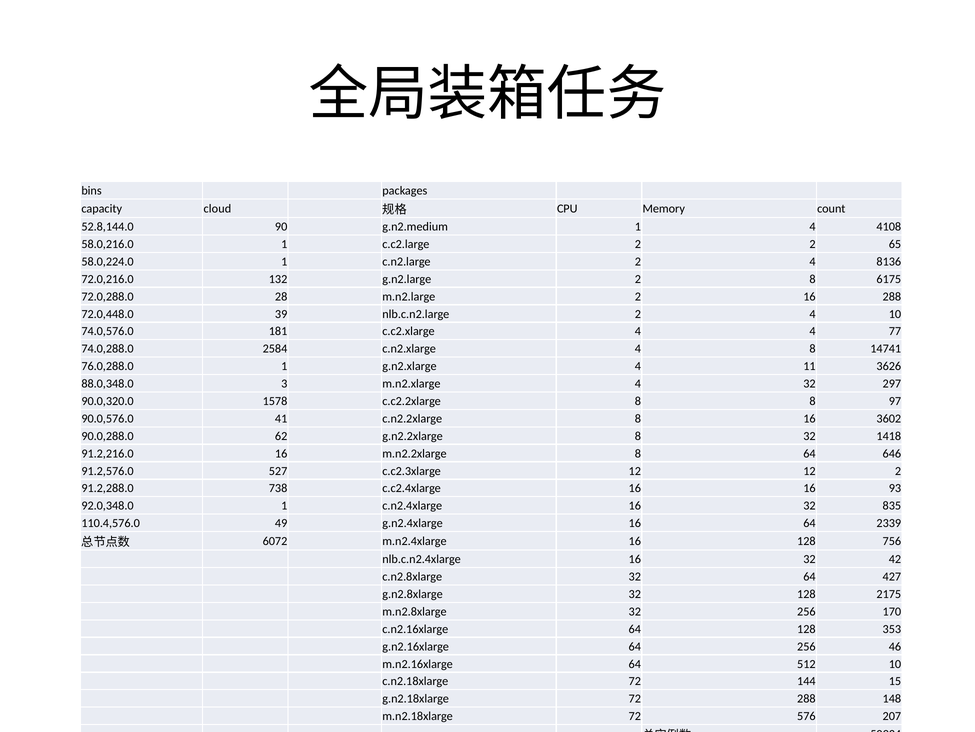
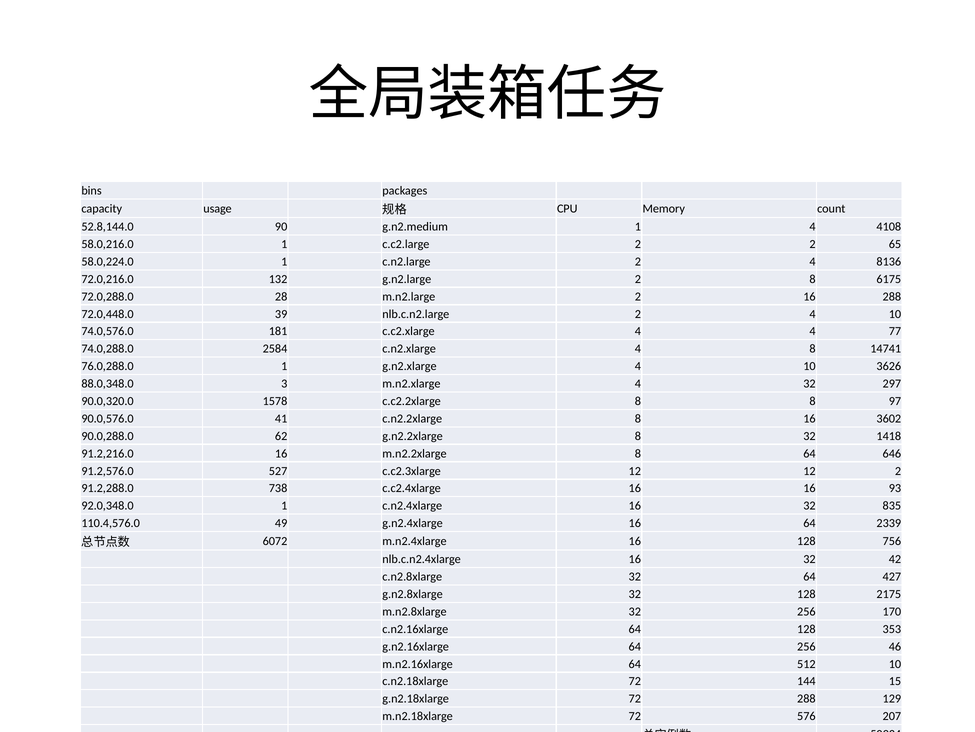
cloud: cloud -> usage (218, 209)
g.n2.xlarge 4 11: 11 -> 10 (809, 366)
148: 148 -> 129 (892, 698)
